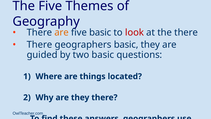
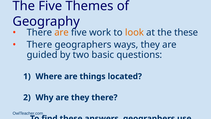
five basic: basic -> work (100, 32)
look colour: red -> orange (134, 32)
the there: there -> these (186, 32)
geographers basic: basic -> ways (126, 44)
